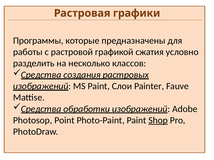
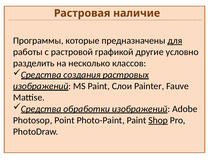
графики: графики -> наличие (137, 13)
для underline: none -> present (175, 41)
сжатия: сжатия -> другие (150, 52)
